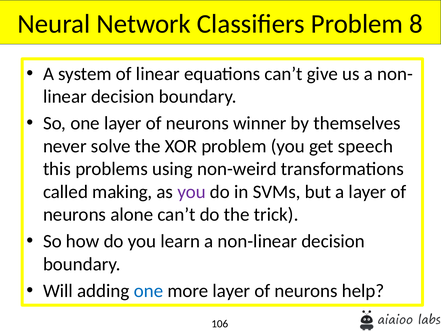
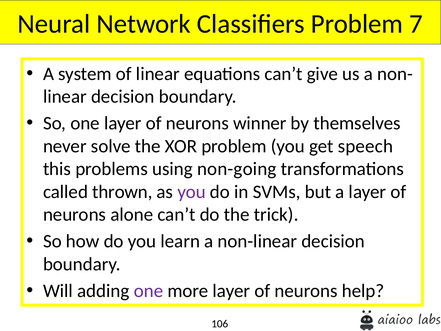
8: 8 -> 7 (416, 24)
non-weird: non-weird -> non-going (237, 169)
making: making -> thrown (122, 192)
one colour: blue -> purple (148, 291)
